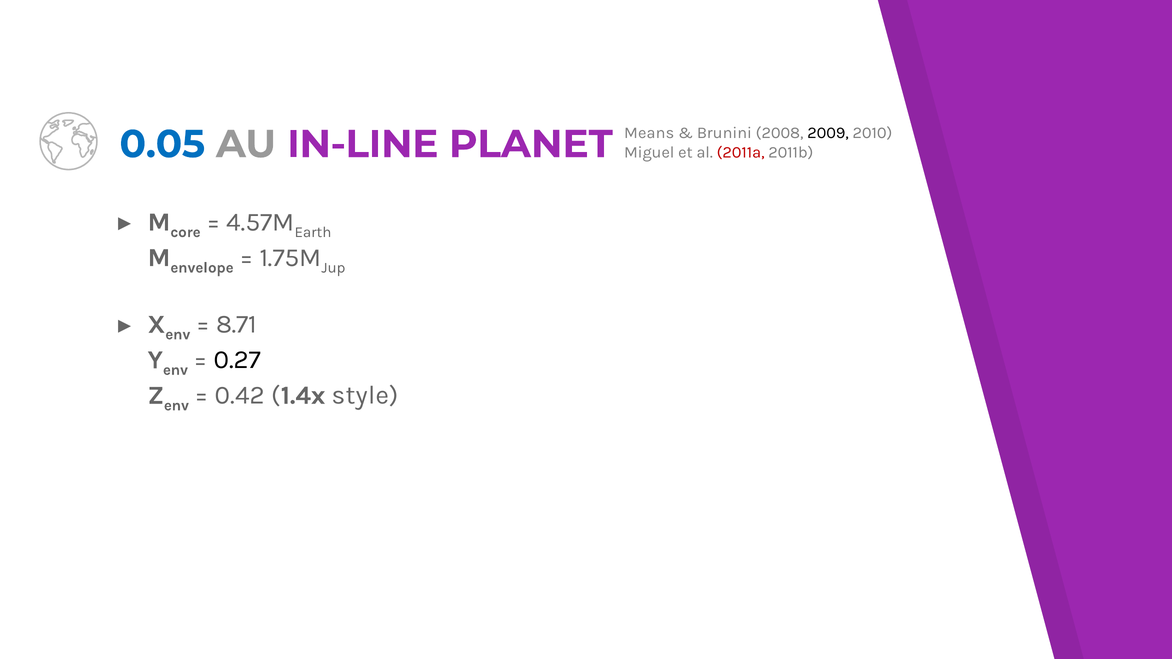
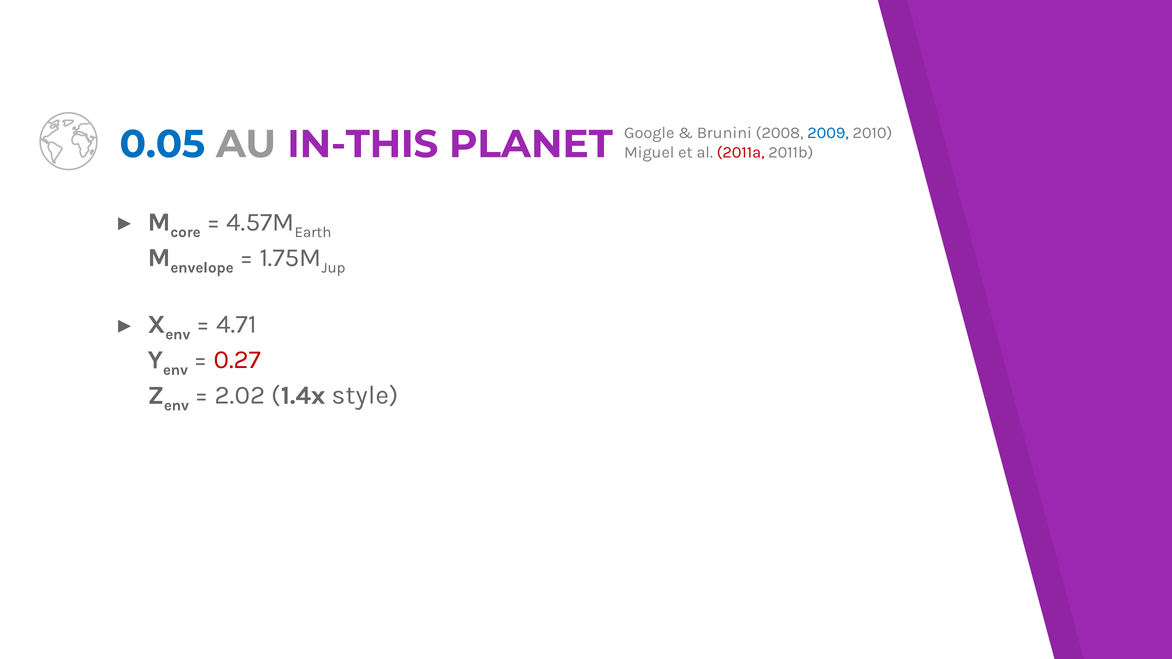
Means: Means -> Google (649, 133)
2009 colour: black -> blue (828, 133)
IN-LINE: IN-LINE -> IN-THIS (363, 144)
8.71: 8.71 -> 4.71 (236, 324)
0.27 colour: black -> red (237, 360)
0.42: 0.42 -> 2.02 (240, 395)
